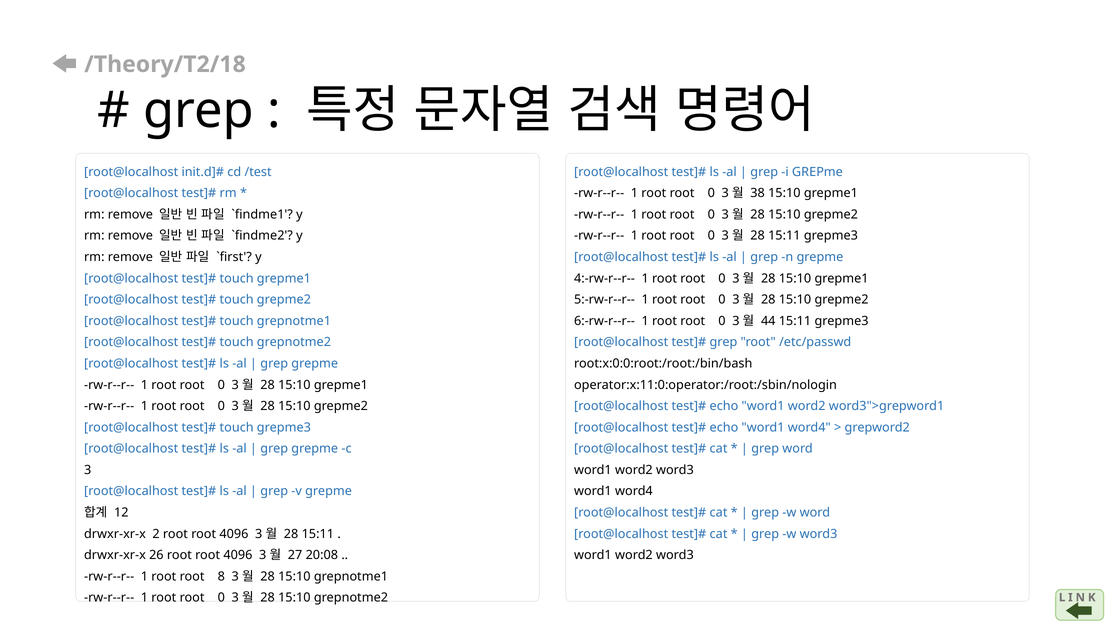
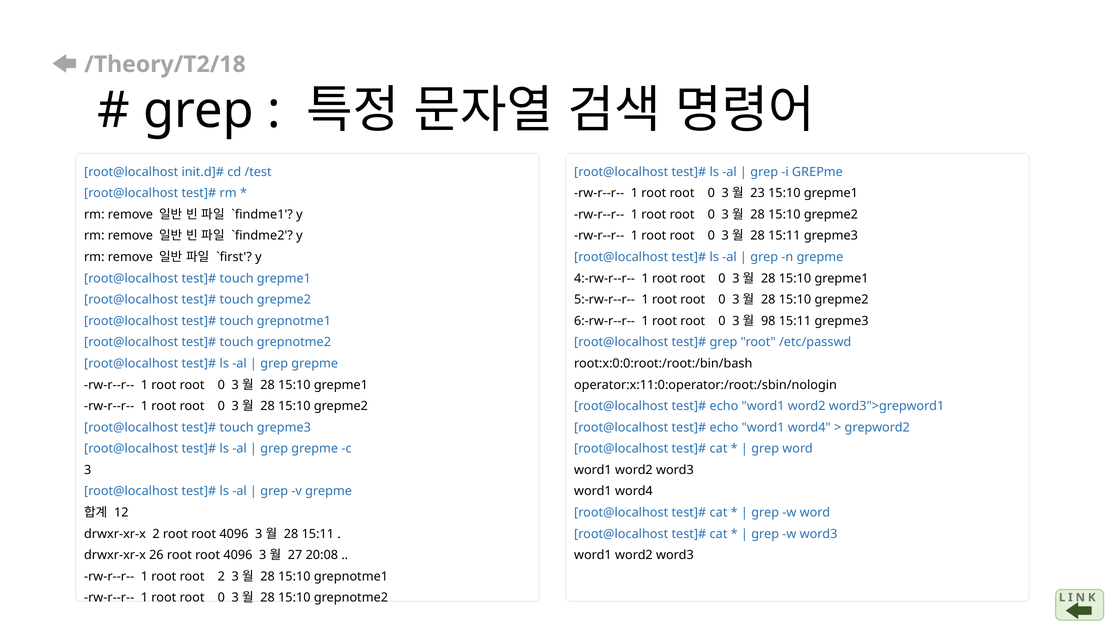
38: 38 -> 23 (758, 193)
44: 44 -> 98 (768, 321)
root 8: 8 -> 2 (221, 576)
